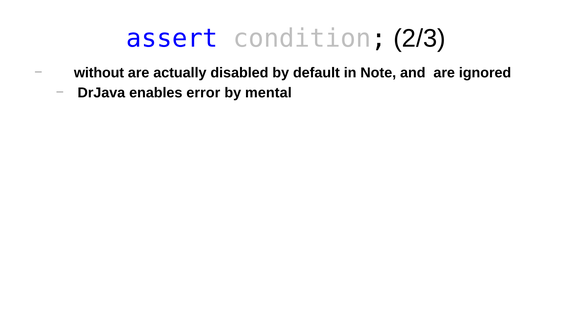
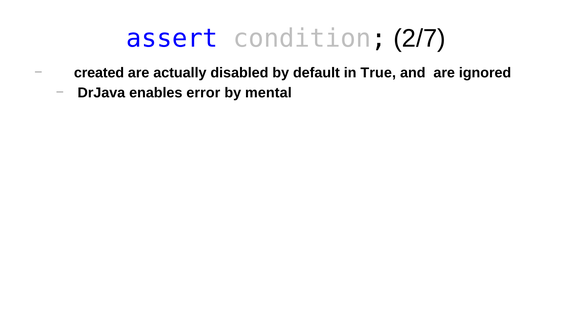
2/3: 2/3 -> 2/7 (420, 39)
without: without -> created (99, 73)
Note: Note -> True (378, 73)
